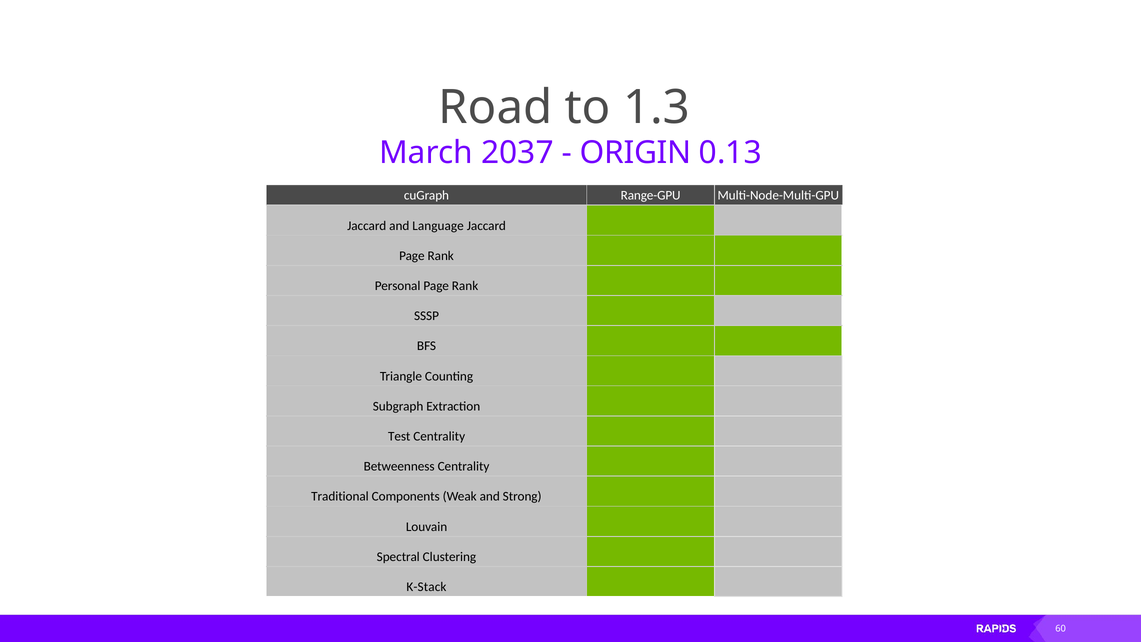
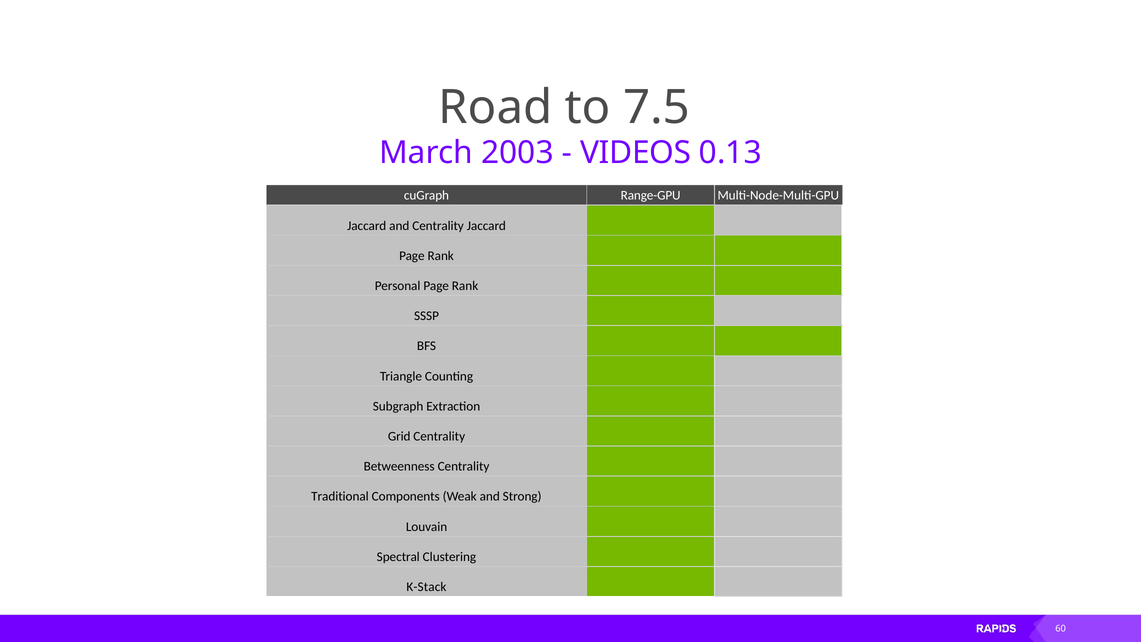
1.3: 1.3 -> 7.5 (657, 107)
2037: 2037 -> 2003 (517, 153)
ORIGIN: ORIGIN -> VIDEOS (636, 153)
and Language: Language -> Centrality (438, 226)
Test: Test -> Grid (399, 436)
